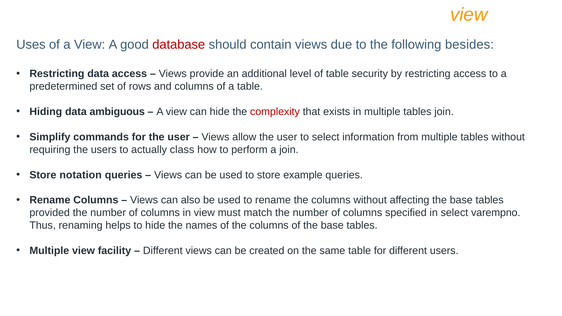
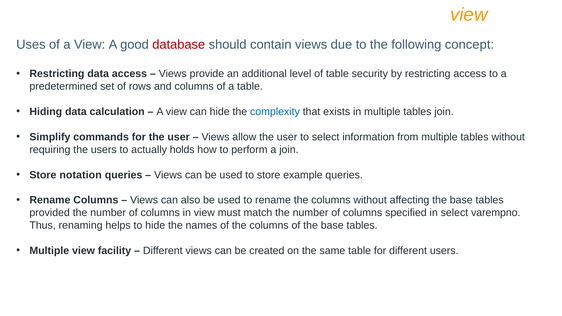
besides: besides -> concept (469, 44)
ambiguous: ambiguous -> calculation (117, 112)
complexity colour: red -> blue (275, 112)
class: class -> holds (182, 150)
